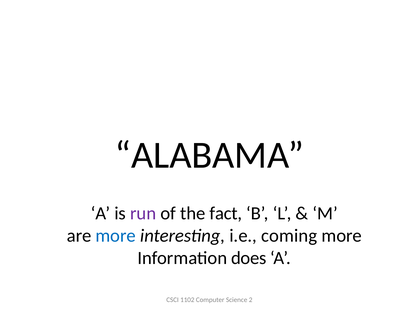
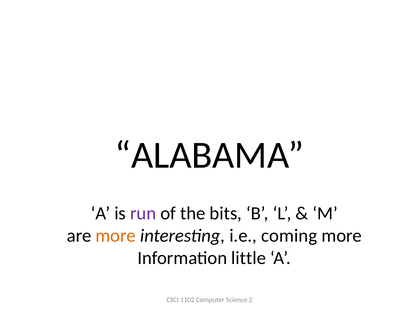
fact: fact -> bits (226, 214)
more colour: blue -> orange (116, 236)
does: does -> little (249, 258)
